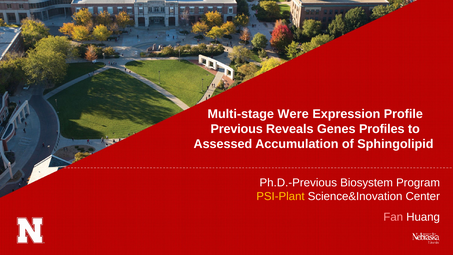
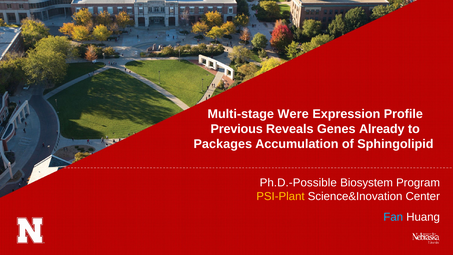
Profiles: Profiles -> Already (382, 129)
Assessed: Assessed -> Packages (223, 144)
Ph.D.-Previous: Ph.D.-Previous -> Ph.D.-Possible (298, 182)
Fan colour: pink -> light blue (393, 217)
